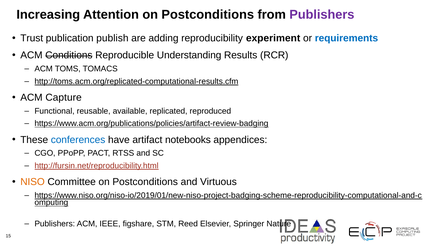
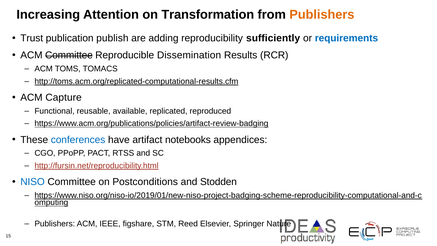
Attention on Postconditions: Postconditions -> Transformation (208, 15)
Publishers colour: purple -> orange (322, 15)
experiment: experiment -> sufficiently (273, 38)
ACM Conditions: Conditions -> Committee (69, 55)
Understanding: Understanding -> Dissemination (189, 55)
NISO colour: orange -> blue (33, 182)
Virtuous: Virtuous -> Stodden (218, 182)
